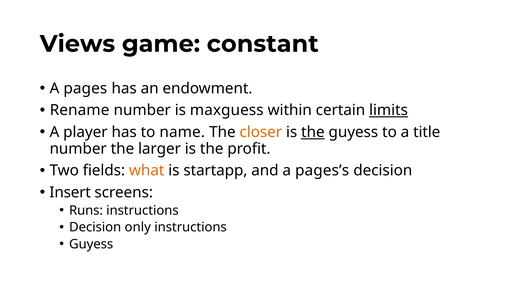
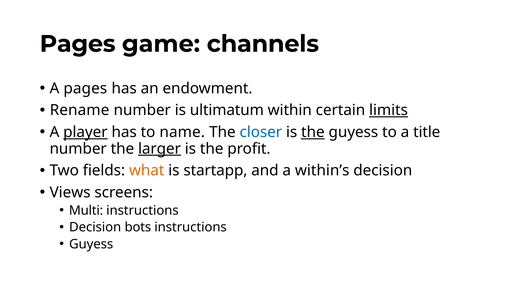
Views: Views -> Pages (78, 44)
constant: constant -> channels (263, 44)
maxguess: maxguess -> ultimatum (227, 110)
player underline: none -> present (85, 132)
closer colour: orange -> blue (261, 132)
larger underline: none -> present (160, 148)
pages’s: pages’s -> within’s (322, 170)
Insert: Insert -> Views (70, 192)
Runs: Runs -> Multi (86, 210)
only: only -> bots (138, 227)
